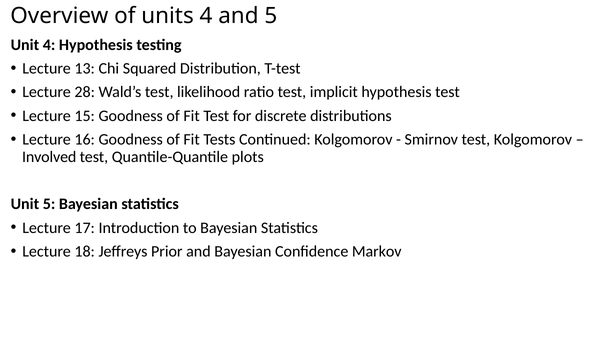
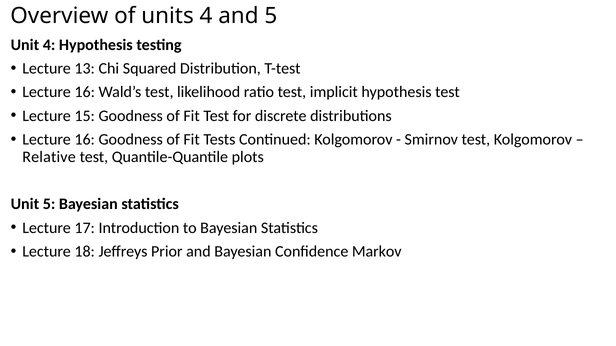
28: 28 -> 16 (85, 92)
Involved: Involved -> Relative (49, 157)
